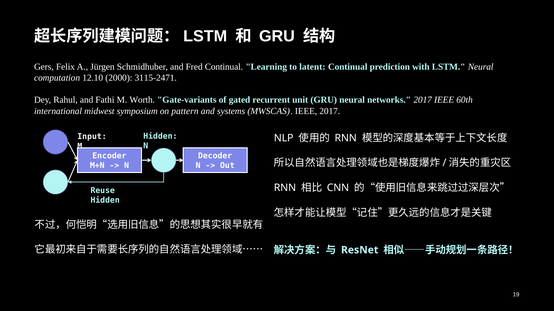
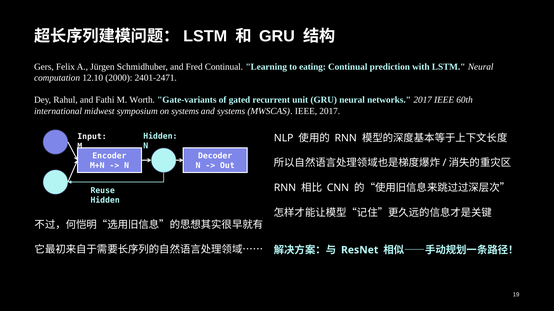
latent: latent -> eating (312, 67)
3115-2471: 3115-2471 -> 2401-2471 (156, 78)
on pattern: pattern -> systems (185, 111)
